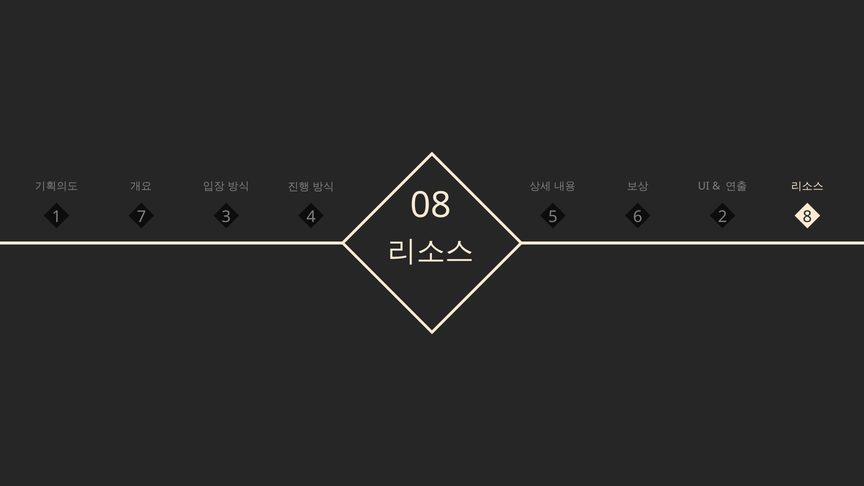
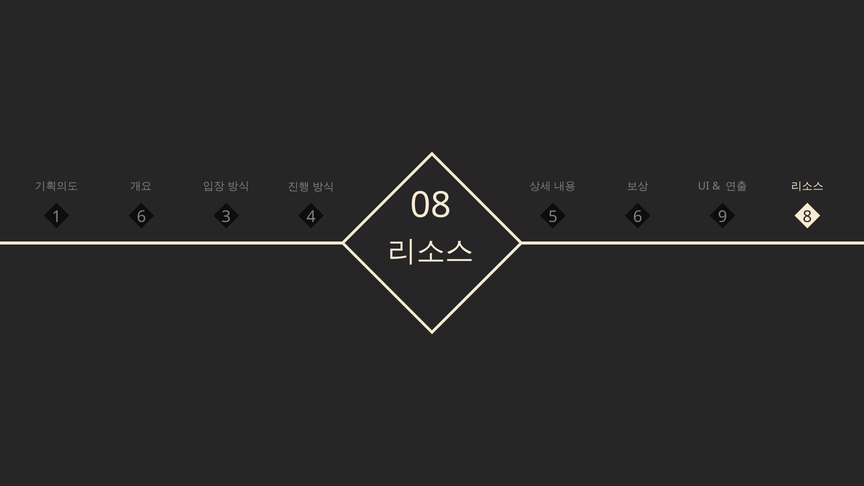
2: 2 -> 9 (723, 217)
1 7: 7 -> 6 (141, 217)
